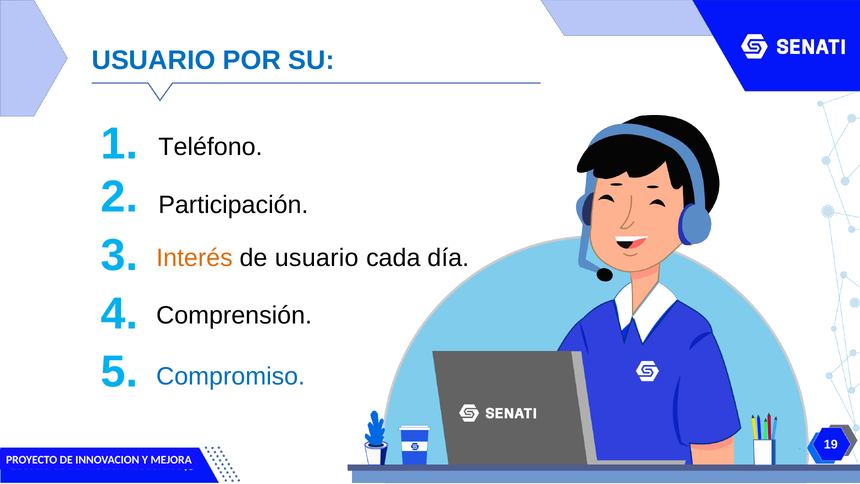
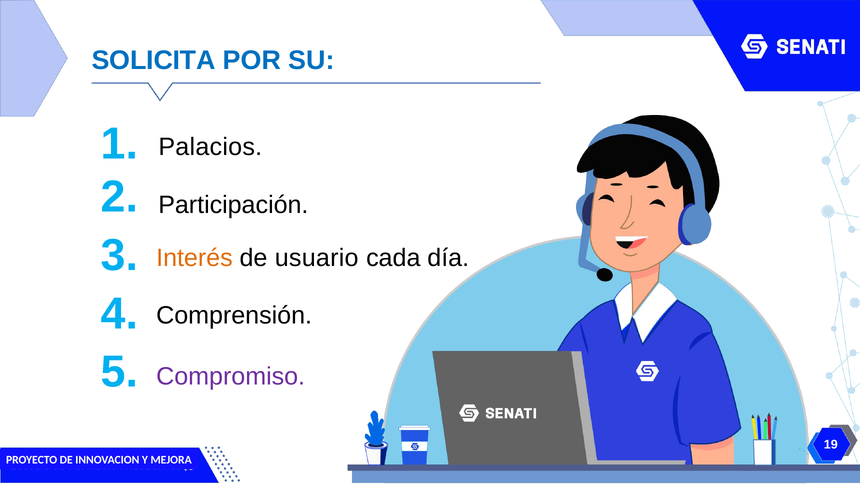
USUARIO: USUARIO -> SOLICITA (154, 60)
Teléfono: Teléfono -> Palacios (210, 147)
Compromiso colour: blue -> purple (231, 376)
